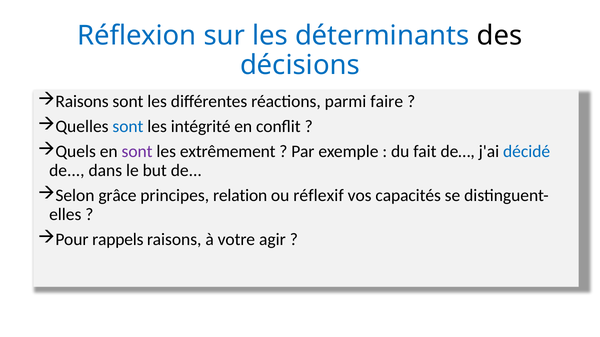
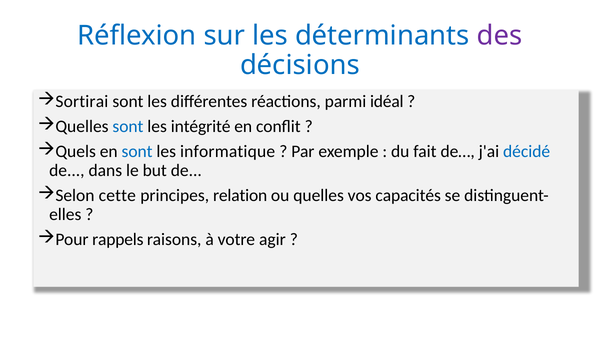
des colour: black -> purple (499, 36)
Raisons: Raisons -> Sortirai (82, 102)
faire: faire -> idéal (387, 102)
sont colour: purple -> blue (137, 152)
extrêmement: extrêmement -> informatique (228, 152)
grâce: grâce -> cette (117, 196)
ou réflexif: réflexif -> quelles (319, 196)
